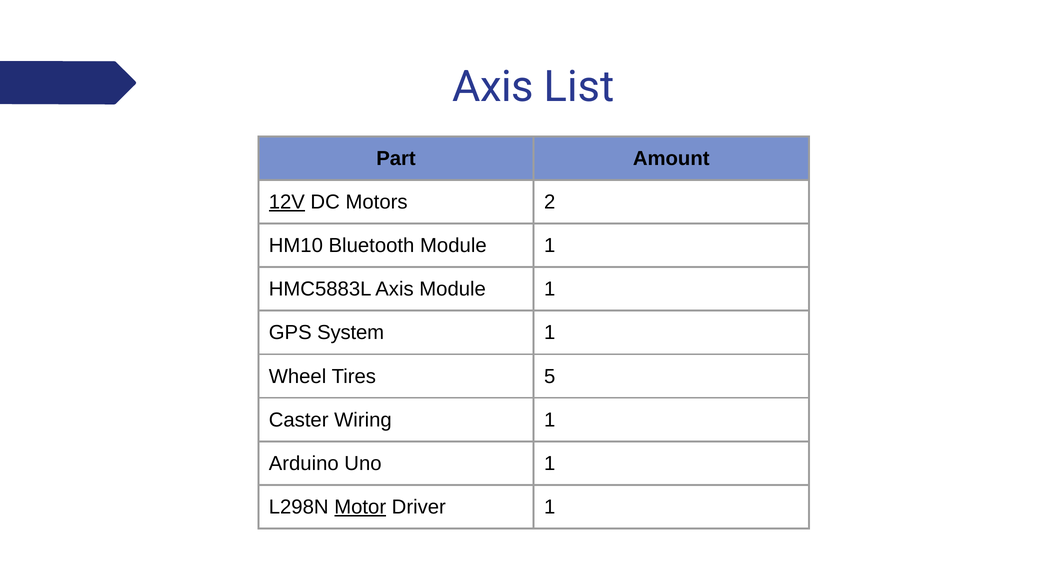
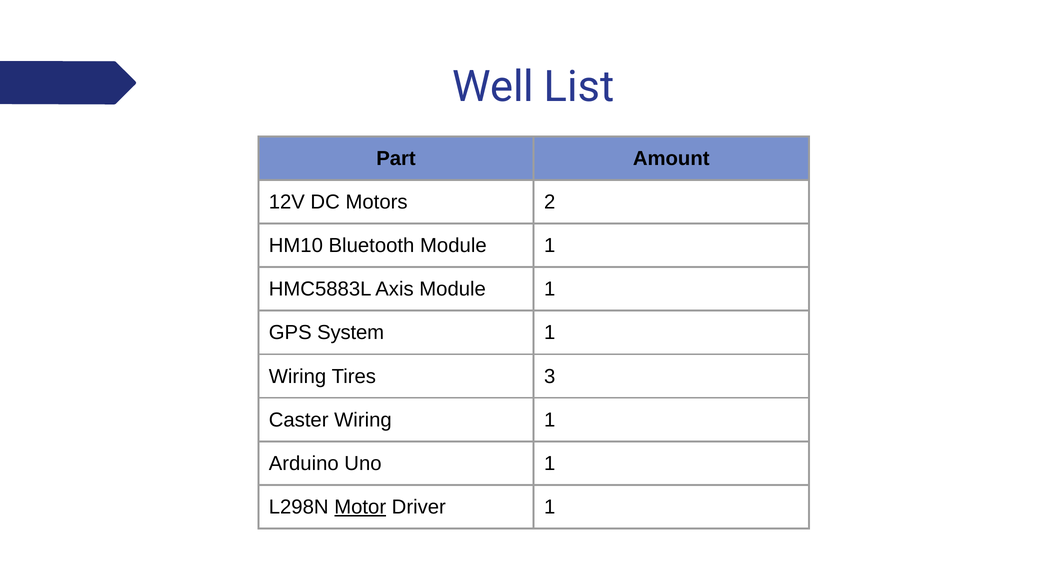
Axis: Axis -> Well (493, 87)
12V underline: present -> none (287, 202)
Wheel: Wheel -> Wiring (298, 377)
5: 5 -> 3 (550, 377)
